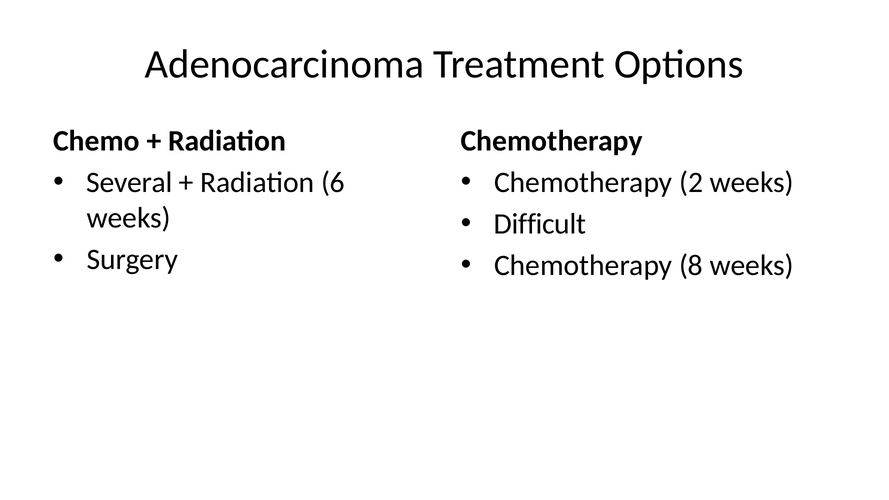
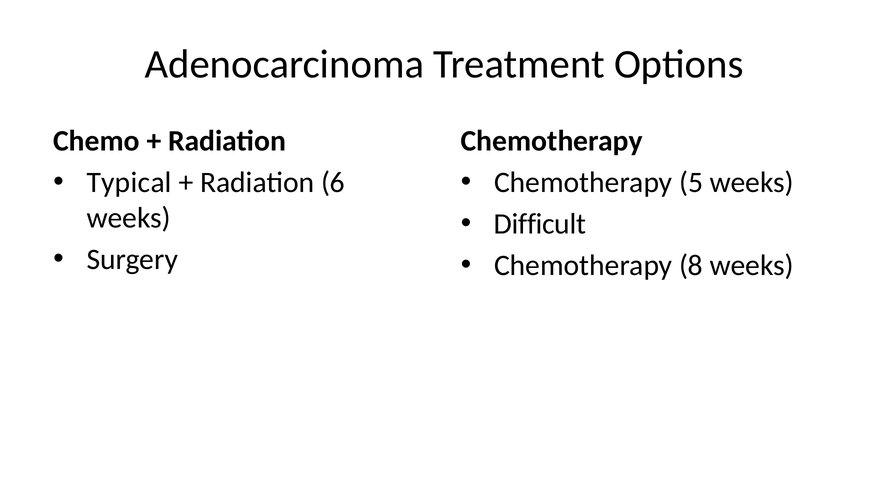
Several: Several -> Typical (129, 182)
2: 2 -> 5 (691, 182)
